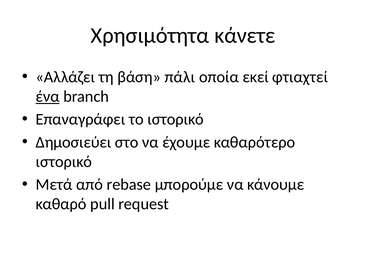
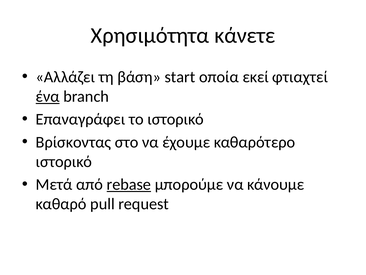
πάλι: πάλι -> start (180, 77)
Δημοσιεύει: Δημοσιεύει -> Βρίσκοντας (73, 142)
rebase underline: none -> present (129, 184)
